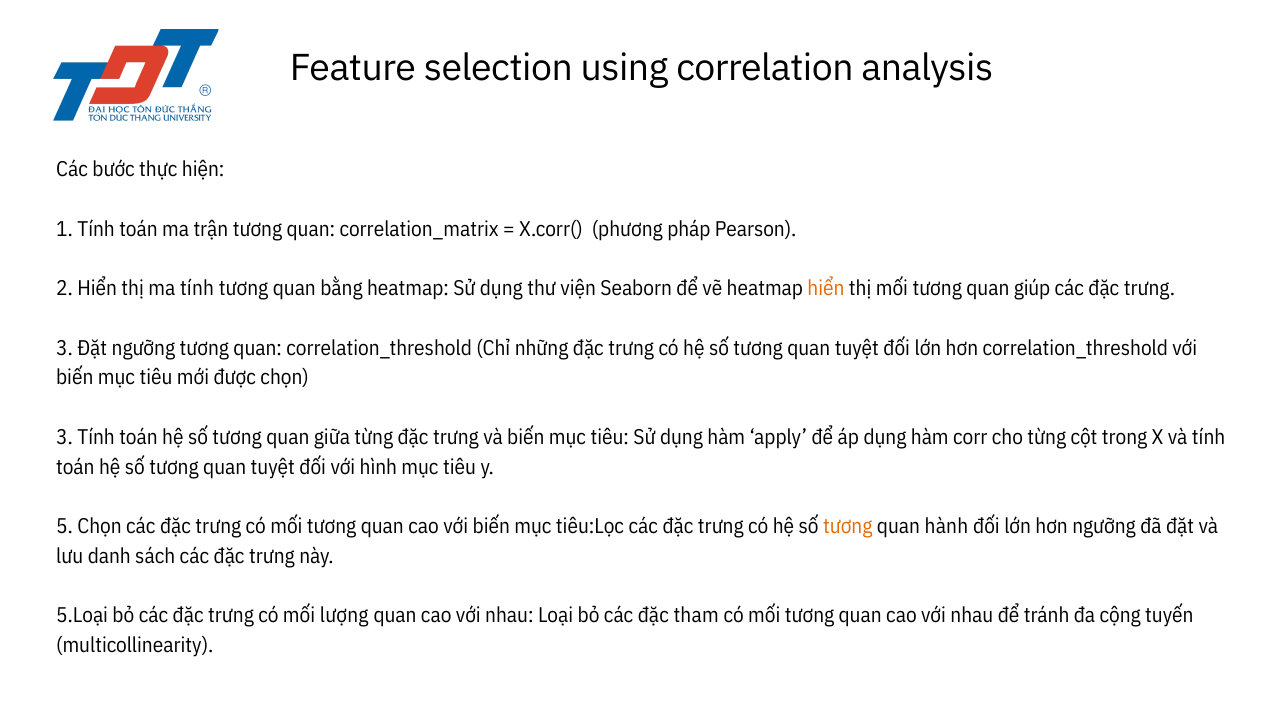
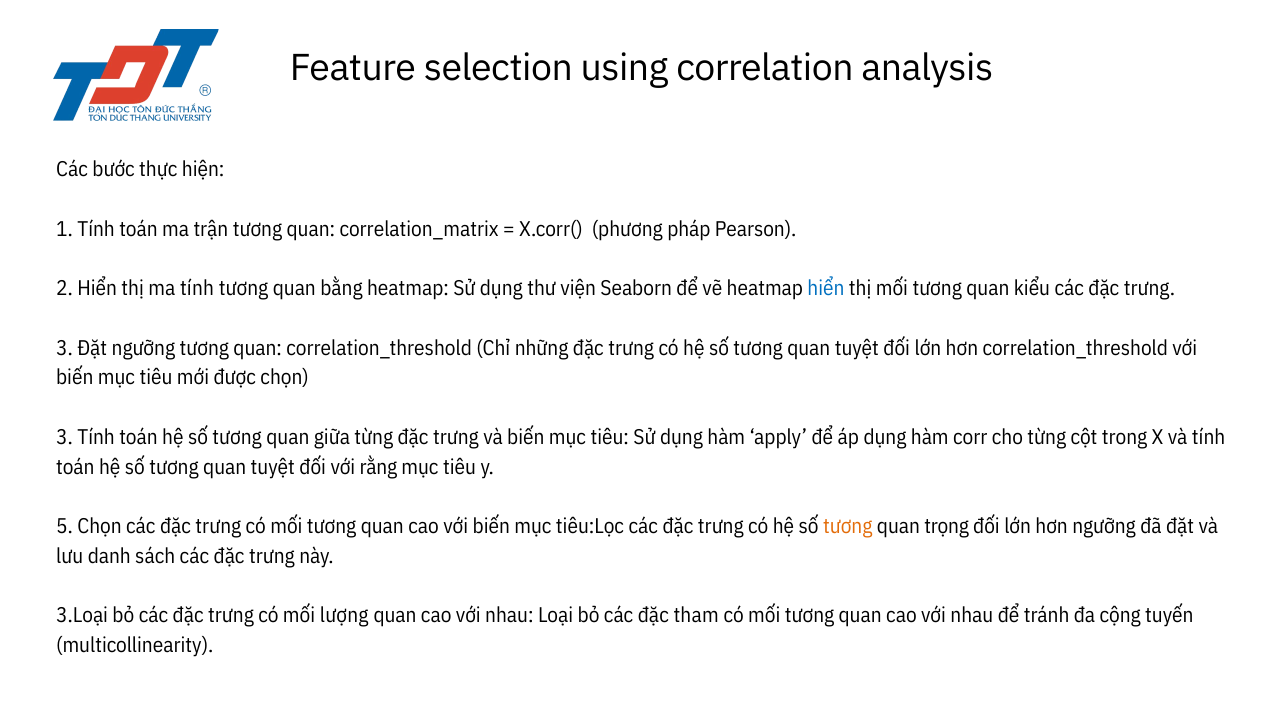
hiển colour: orange -> blue (826, 289)
giúp: giúp -> kiểu (1032, 289)
hình: hình -> rằng (378, 467)
hành: hành -> trọng (947, 526)
5.Loại: 5.Loại -> 3.Loại (82, 615)
